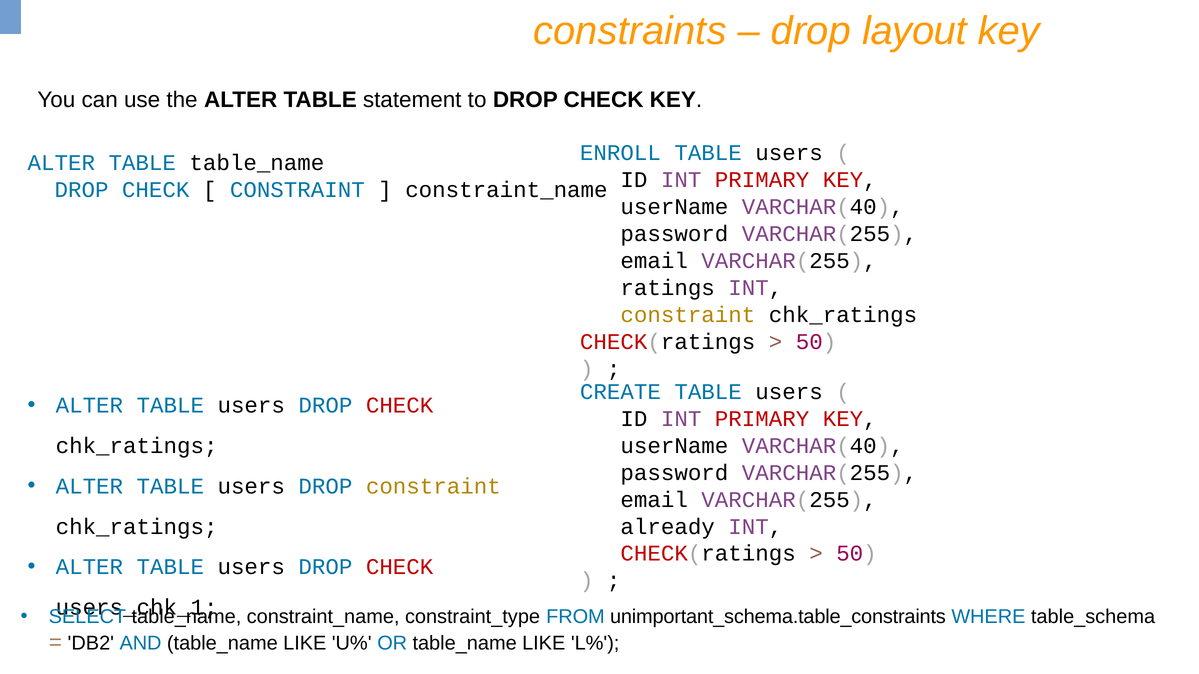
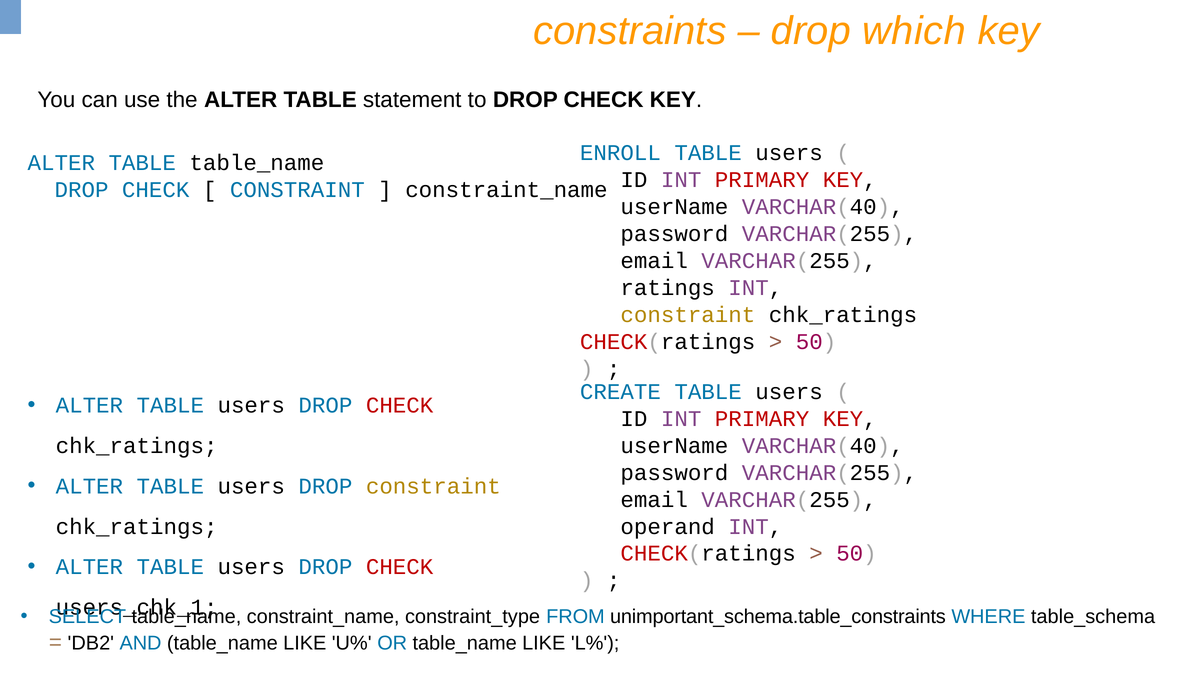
layout: layout -> which (914, 31)
already: already -> operand (668, 527)
